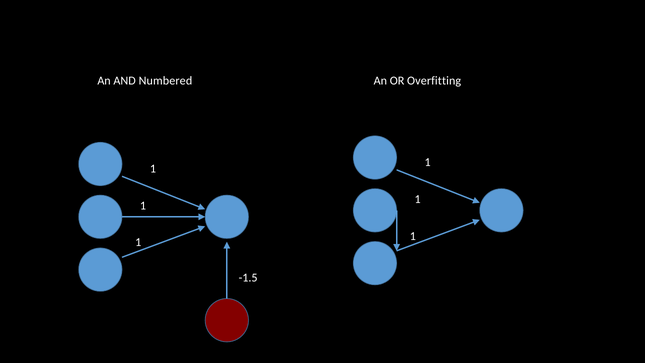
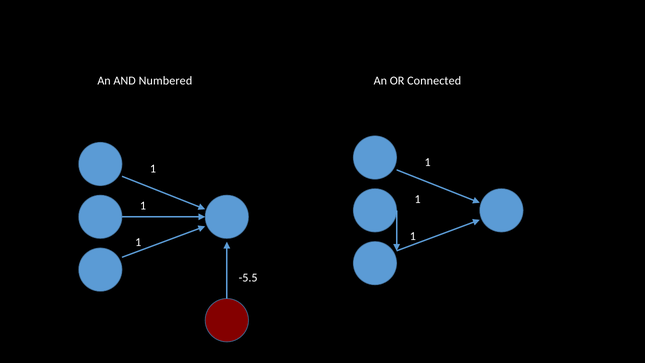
Overfitting: Overfitting -> Connected (434, 81)
-1.5: -1.5 -> -5.5 (248, 278)
